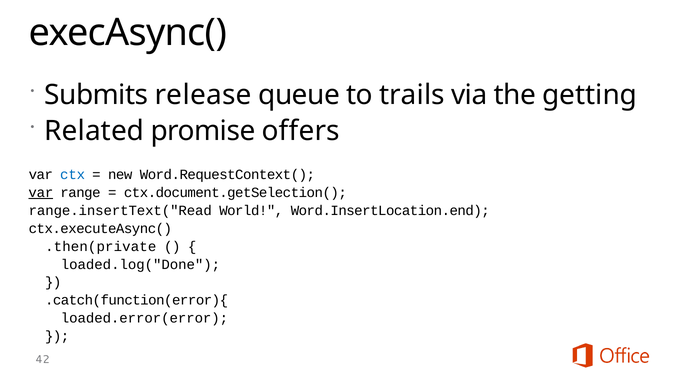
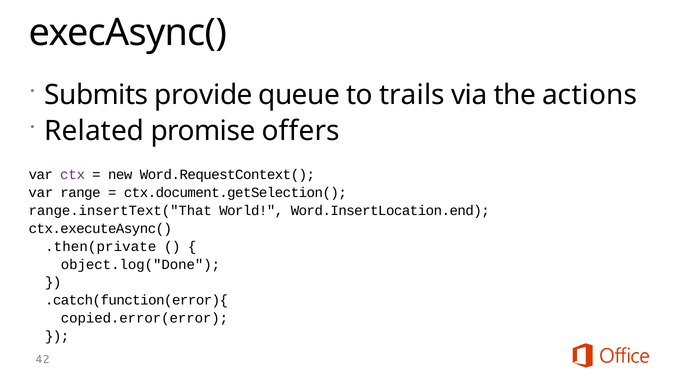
release: release -> provide (203, 95)
getting: getting -> actions (590, 95)
ctx colour: blue -> purple (73, 174)
var underline: present -> none (41, 192)
range.insertText("Read: range.insertText("Read -> range.insertText("That (120, 210)
loaded.log("Done: loaded.log("Done -> object.log("Done (140, 264)
loaded.error(error: loaded.error(error -> copied.error(error (144, 318)
